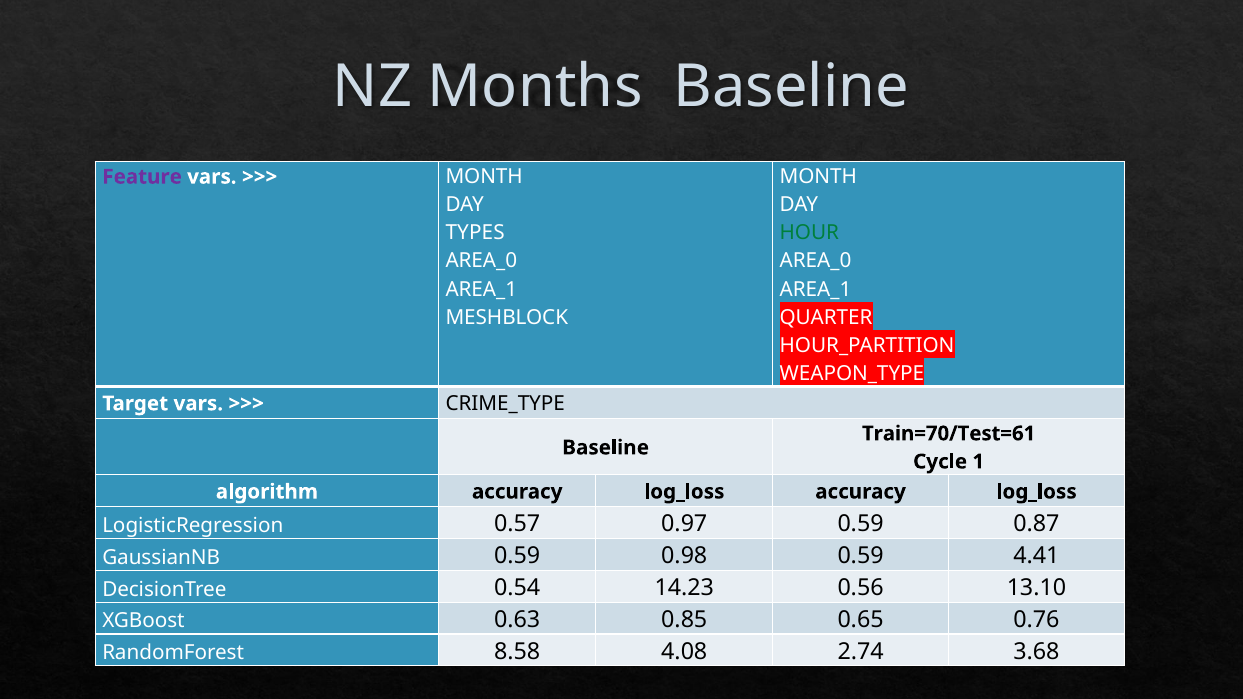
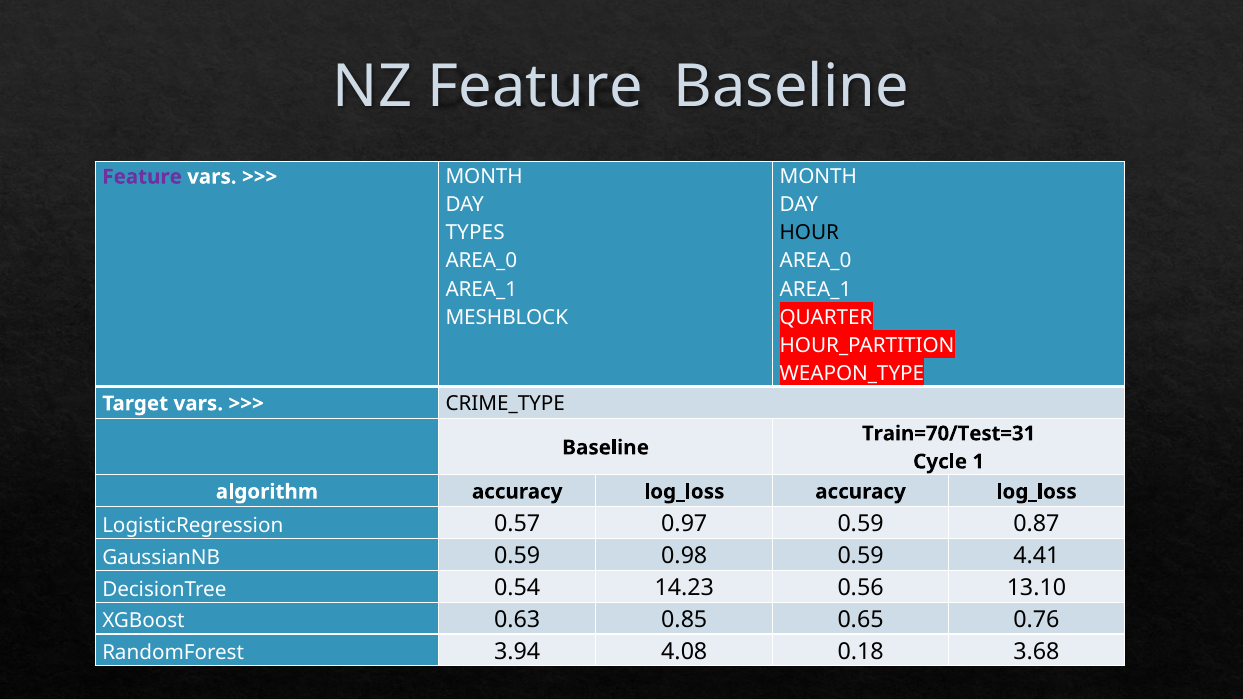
NZ Months: Months -> Feature (535, 87)
HOUR colour: green -> black (809, 233)
Train=70/Test=61: Train=70/Test=61 -> Train=70/Test=31 (949, 434)
8.58: 8.58 -> 3.94 (517, 652)
2.74: 2.74 -> 0.18 (861, 652)
